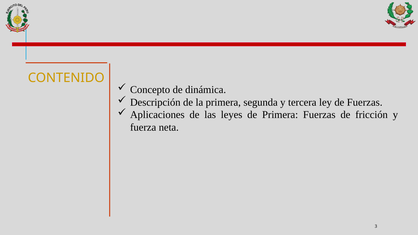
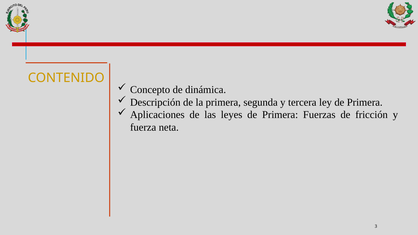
ley de Fuerzas: Fuerzas -> Primera (365, 102)
